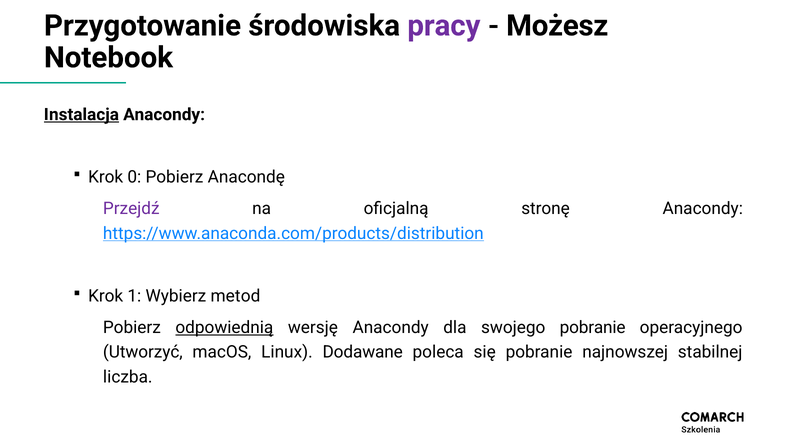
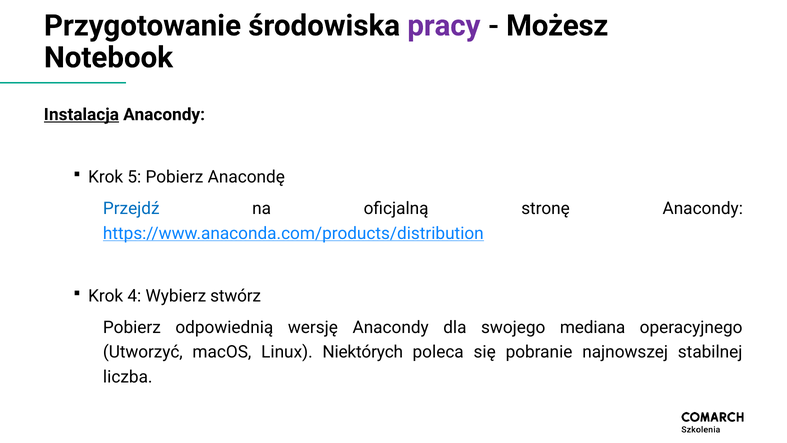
0: 0 -> 5 (134, 177)
Przejdź colour: purple -> blue (131, 208)
1: 1 -> 4 (134, 296)
metod: metod -> stwórz (236, 296)
odpowiednią underline: present -> none (224, 327)
swojego pobranie: pobranie -> mediana (593, 327)
Dodawane: Dodawane -> Niektórych (363, 352)
